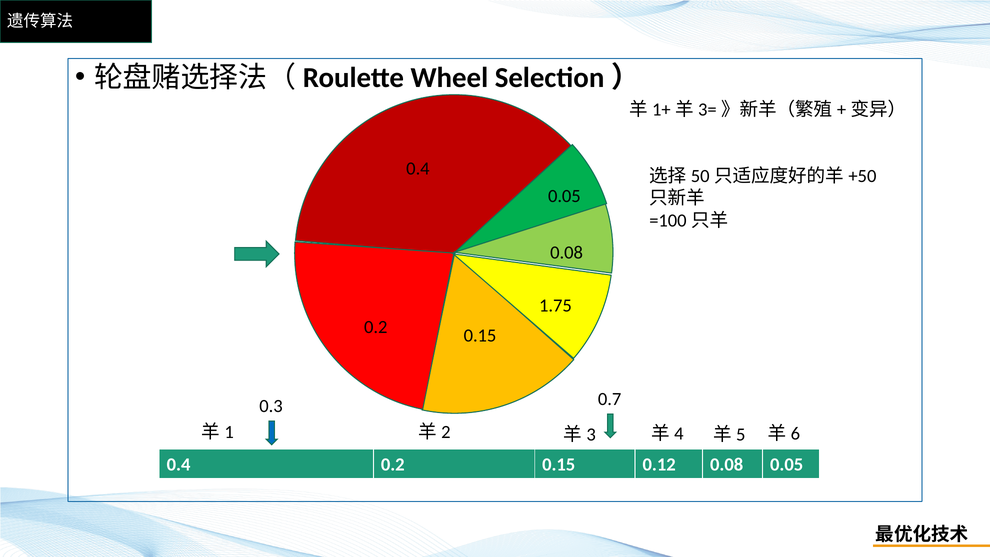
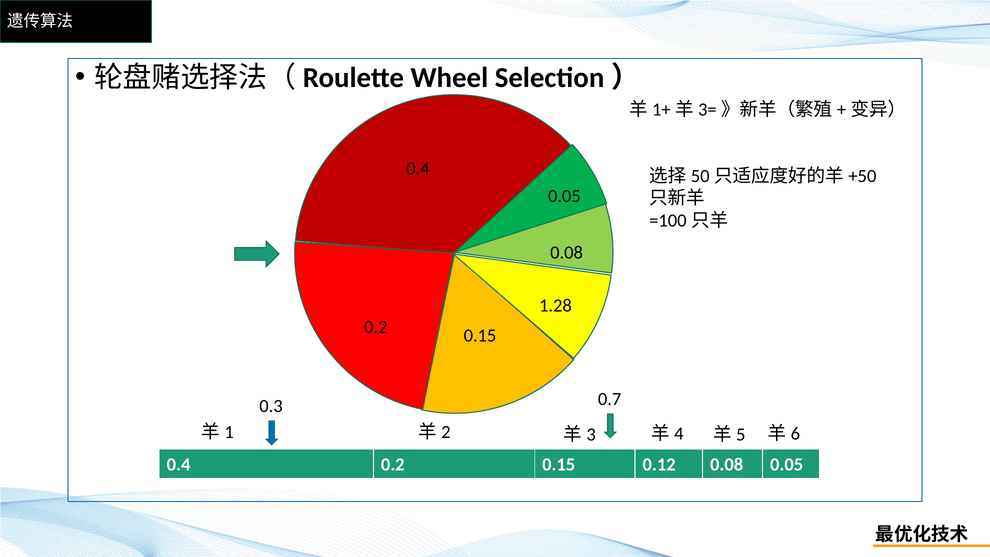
1.75: 1.75 -> 1.28 (555, 306)
